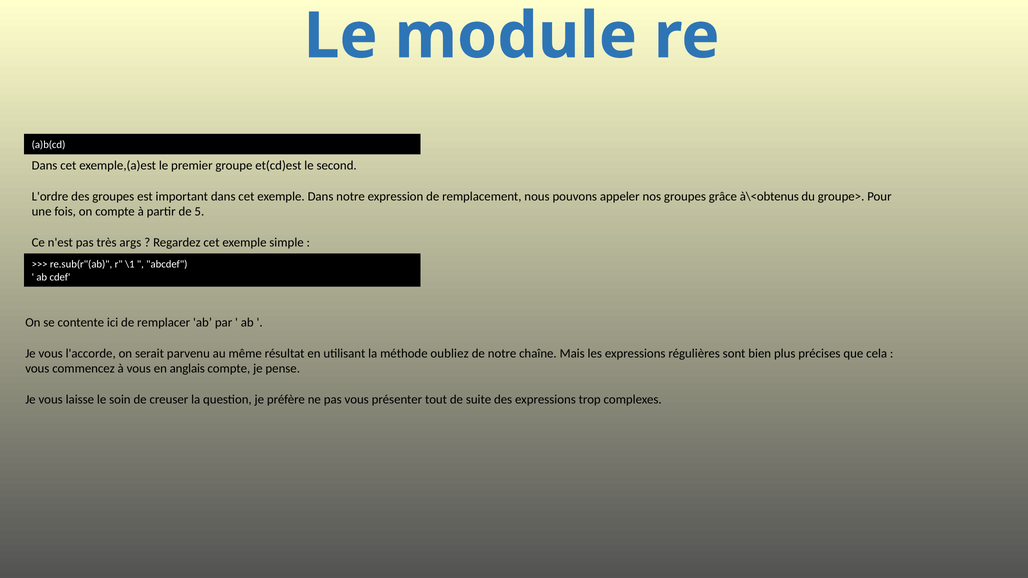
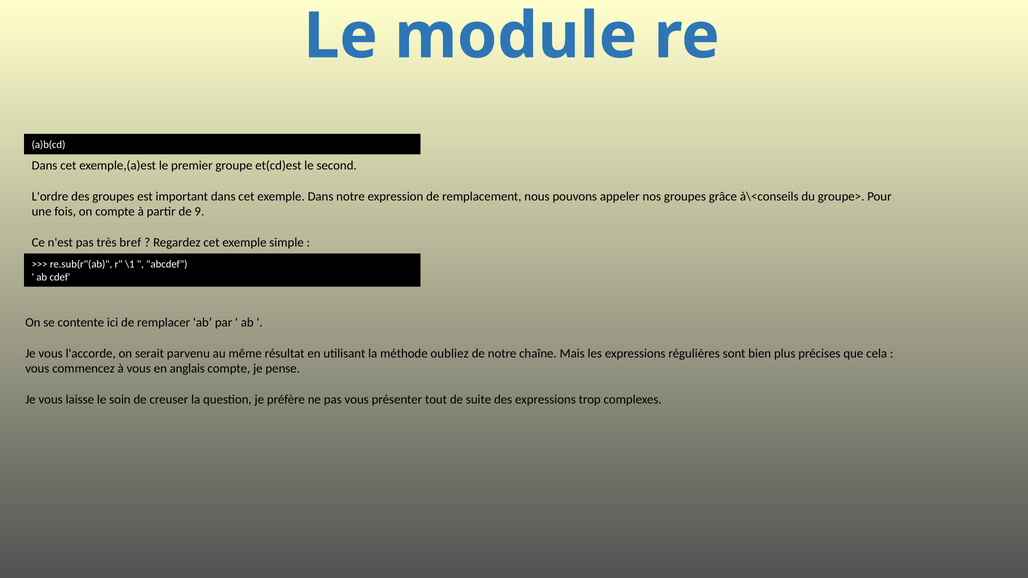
à\<obtenus: à\<obtenus -> à\<conseils (769, 196)
5: 5 -> 9 (199, 212)
args: args -> bref (130, 243)
